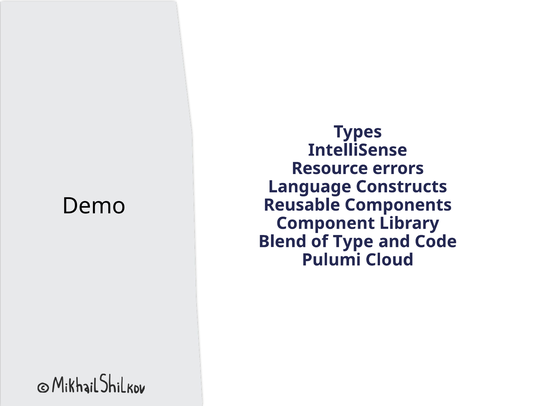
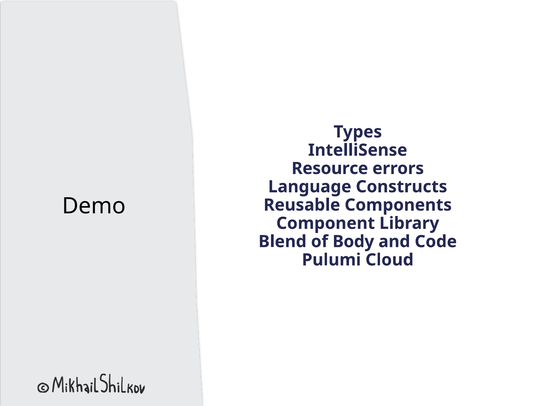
Type: Type -> Body (353, 241)
